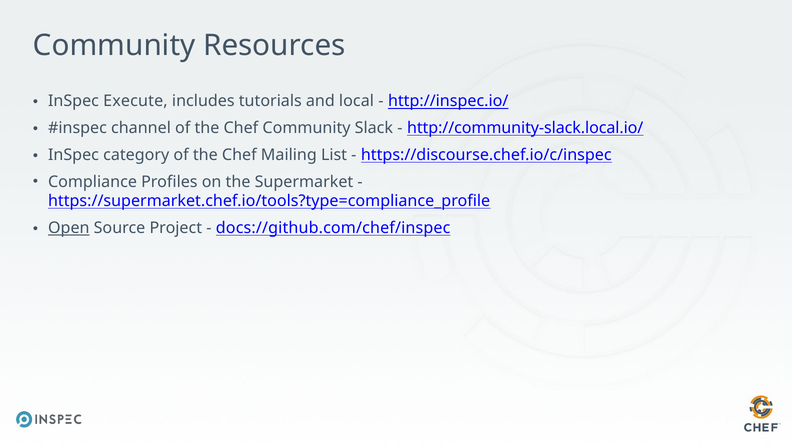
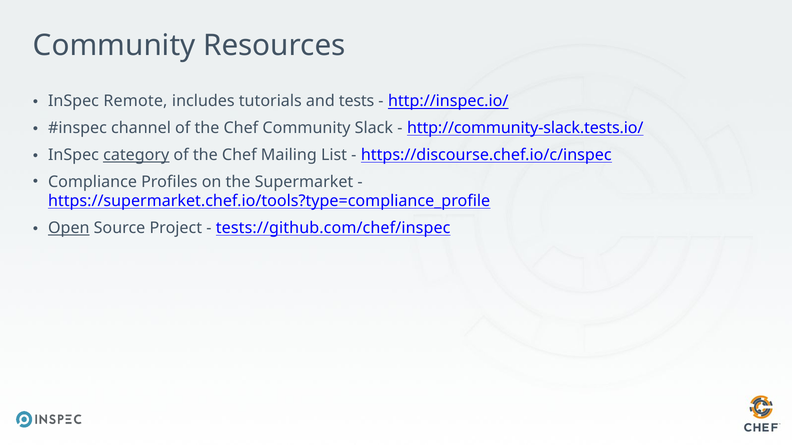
Execute: Execute -> Remote (135, 101)
local: local -> tests (357, 101)
http://community-slack.local.io/: http://community-slack.local.io/ -> http://community-slack.tests.io/ (525, 128)
category underline: none -> present (136, 155)
docs://github.com/chef/inspec: docs://github.com/chef/inspec -> tests://github.com/chef/inspec (333, 228)
